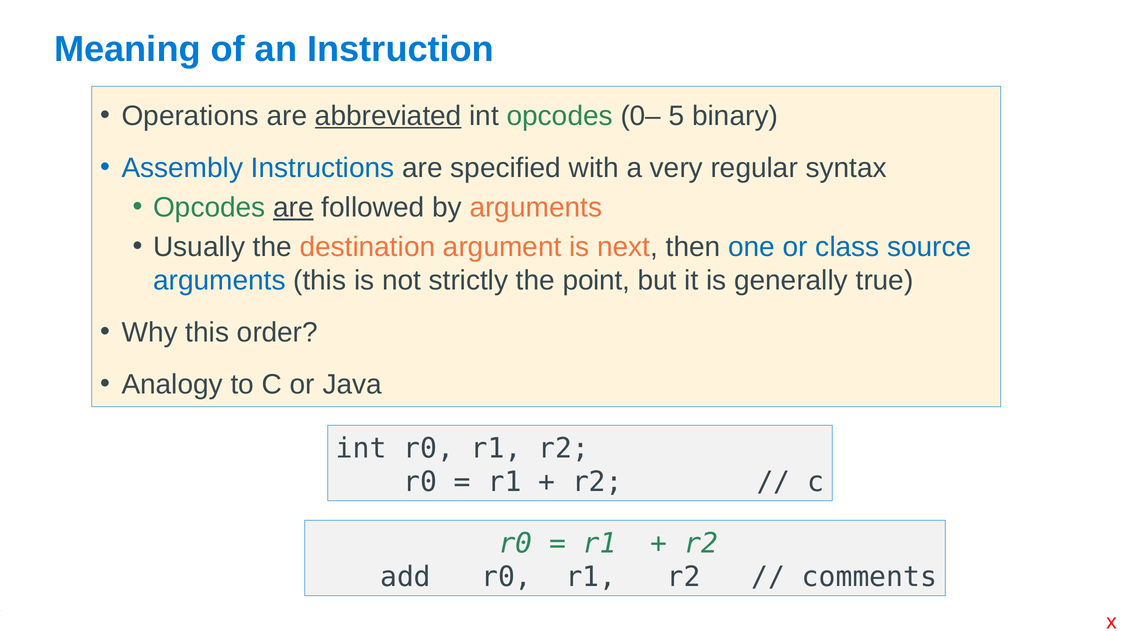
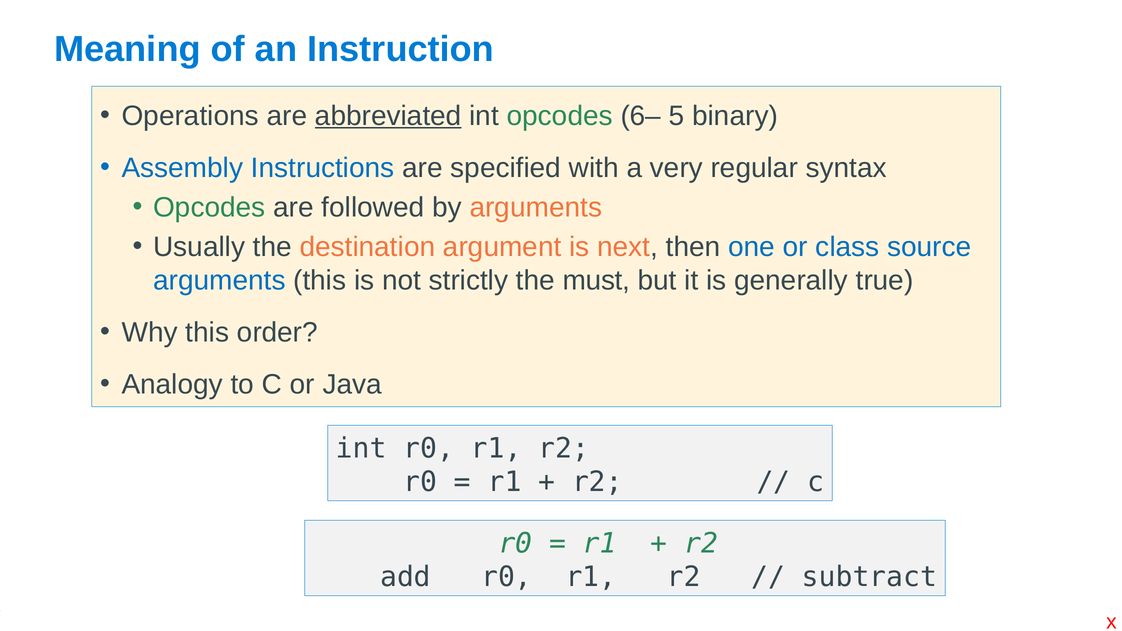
0–: 0– -> 6– (641, 116)
are underline: present -> none (293, 207)
point: point -> must (596, 281)
comments: comments -> subtract (869, 577)
